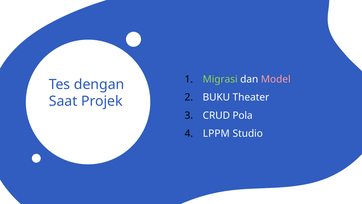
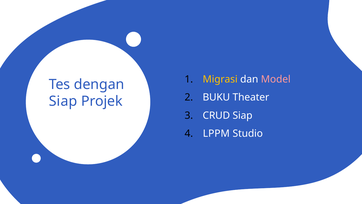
Migrasi colour: light green -> yellow (220, 79)
Saat: Saat -> Siap (63, 101)
CRUD Pola: Pola -> Siap (243, 115)
